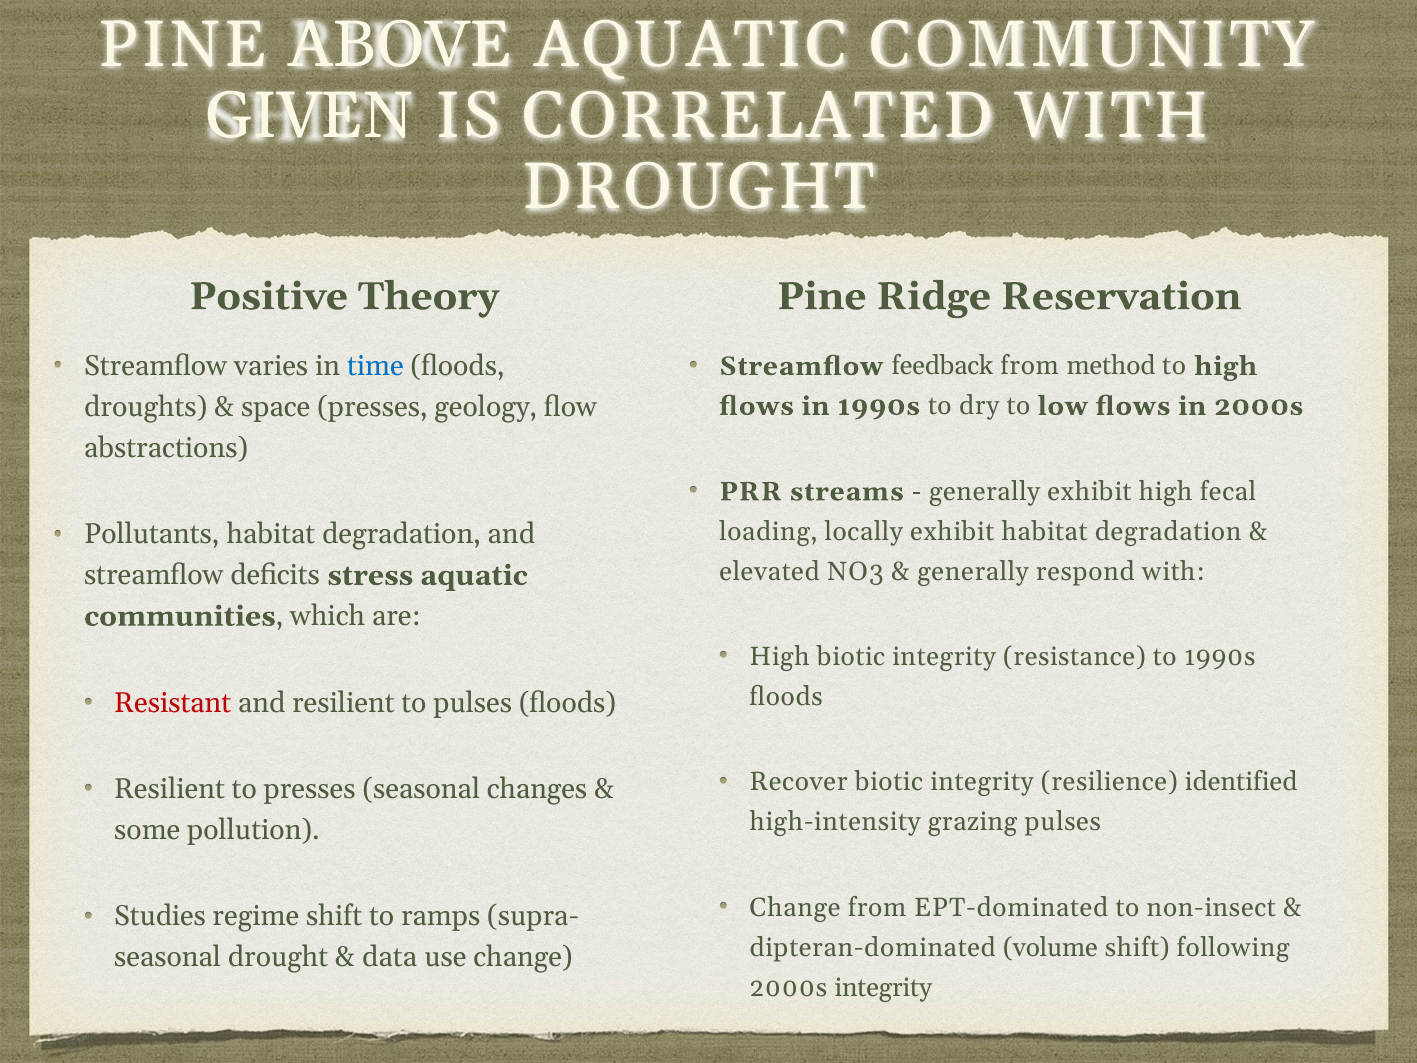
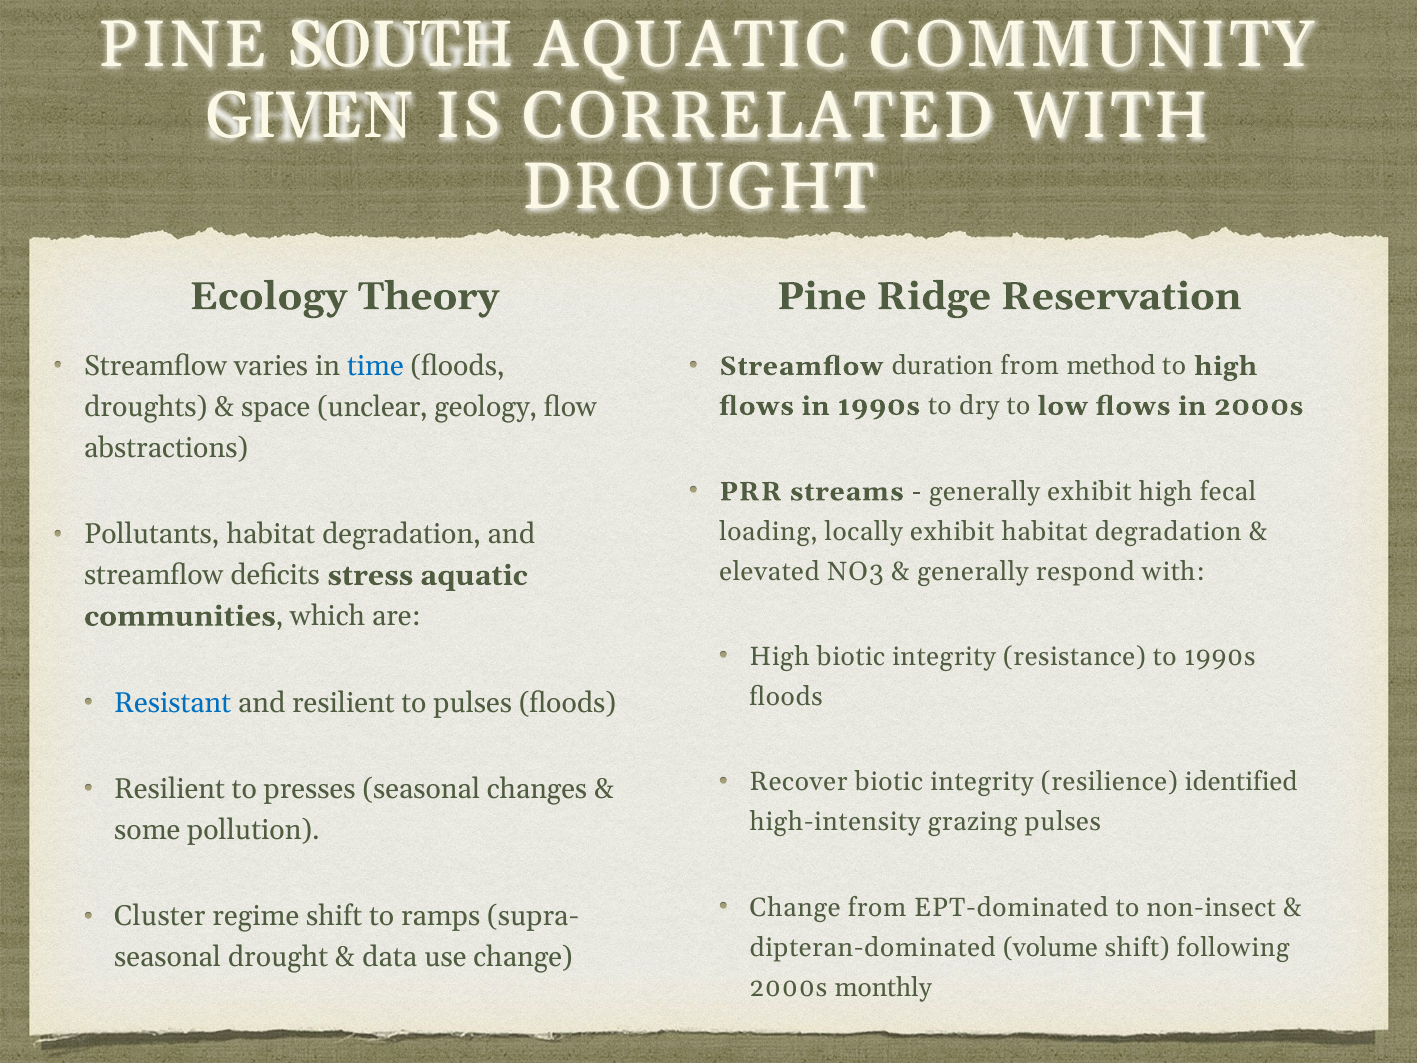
ABOVE: ABOVE -> SOUTH (401, 45)
Positive: Positive -> Ecology (268, 296)
feedback: feedback -> duration (942, 366)
space presses: presses -> unclear (373, 407)
Resistant colour: red -> blue (173, 703)
Studies: Studies -> Cluster (160, 916)
2000s integrity: integrity -> monthly (883, 987)
